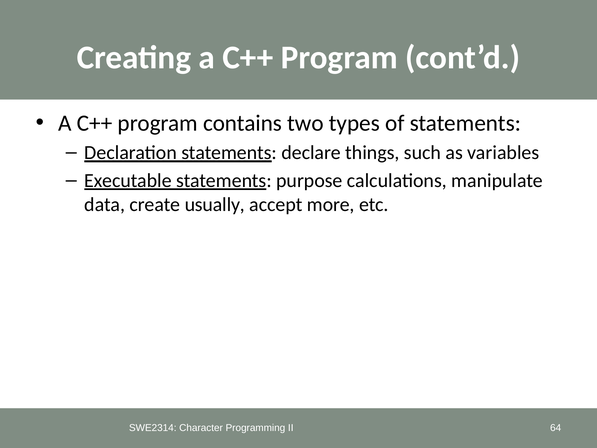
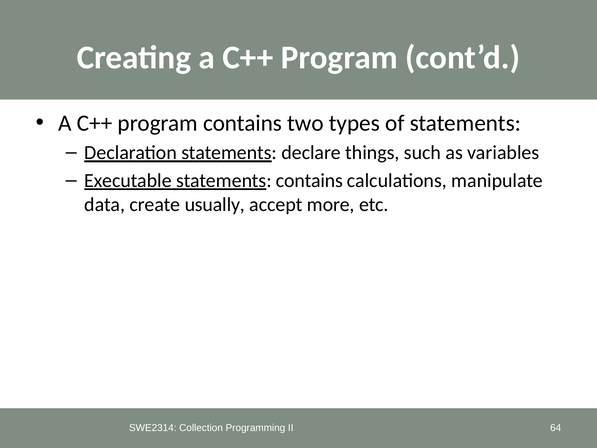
statements purpose: purpose -> contains (309, 180)
Character: Character -> Collection (201, 428)
